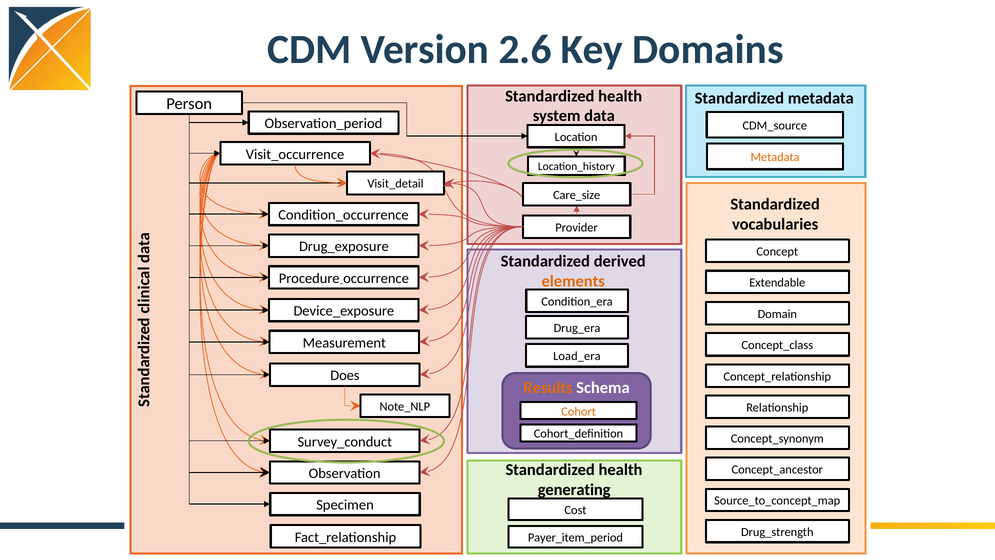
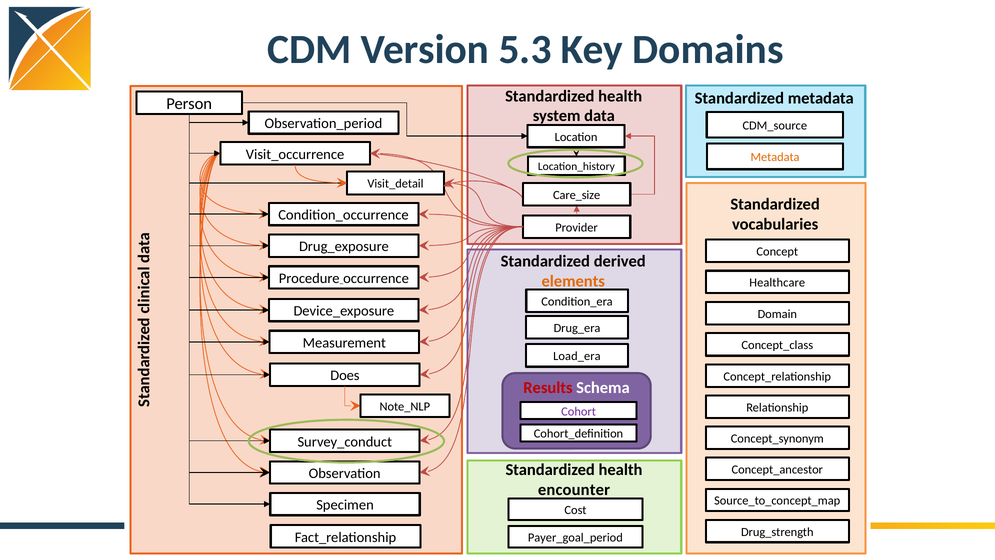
2.6: 2.6 -> 5.3 (525, 50)
Extendable: Extendable -> Healthcare (777, 283)
Results colour: orange -> red (548, 388)
Cohort colour: orange -> purple (579, 411)
generating: generating -> encounter (574, 490)
Payer_item_period: Payer_item_period -> Payer_goal_period (575, 537)
